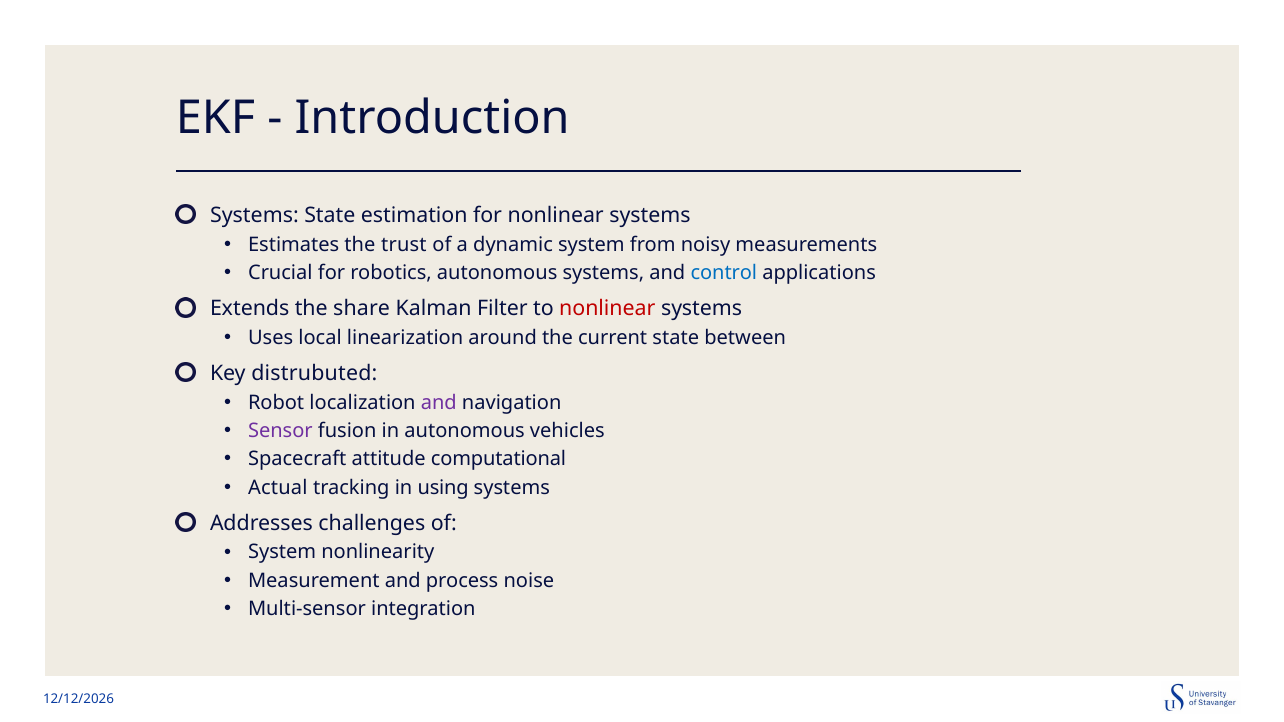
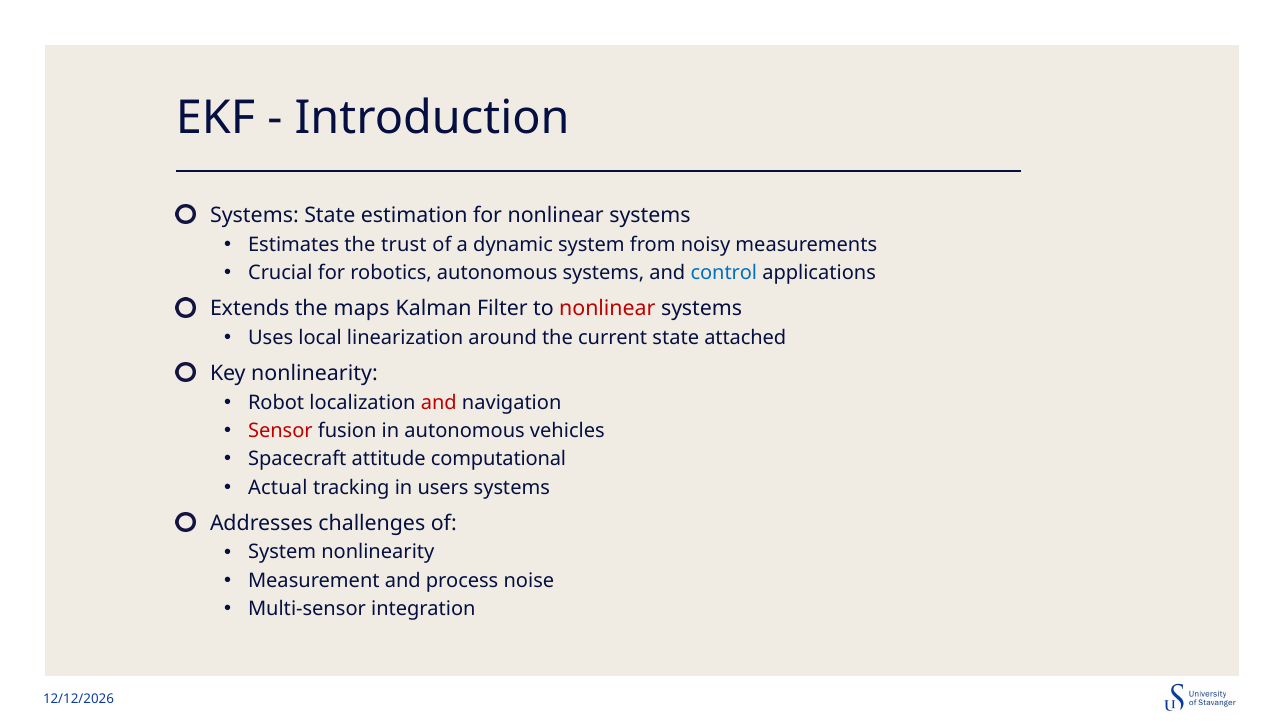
share: share -> maps (362, 309)
between: between -> attached (745, 338)
Key distrubuted: distrubuted -> nonlinearity (314, 374)
and colour: purple -> red (439, 403)
Sensor colour: purple -> red (280, 431)
using: using -> users (443, 488)
